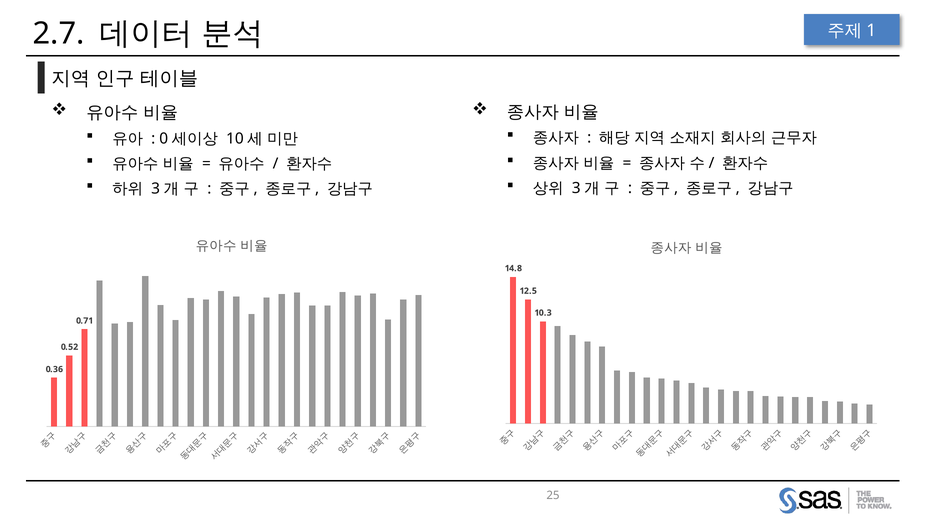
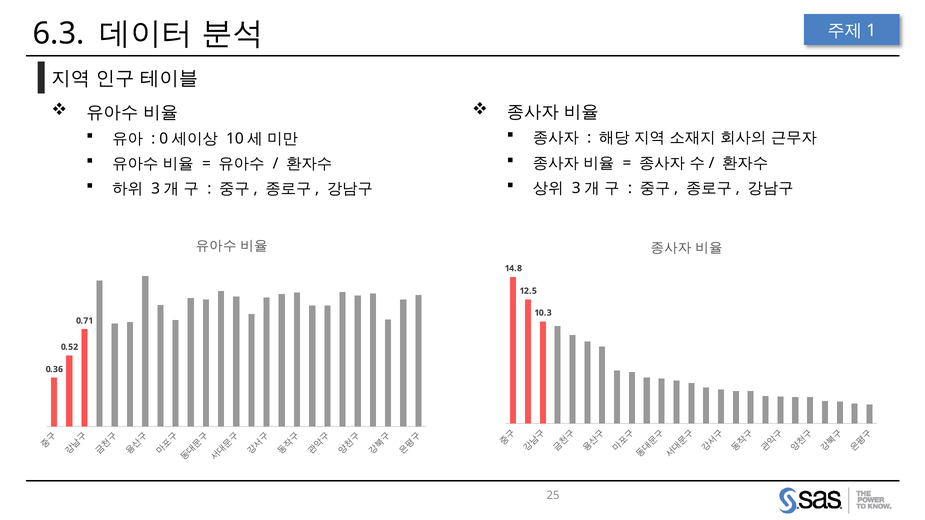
2.7: 2.7 -> 6.3 (59, 33)
